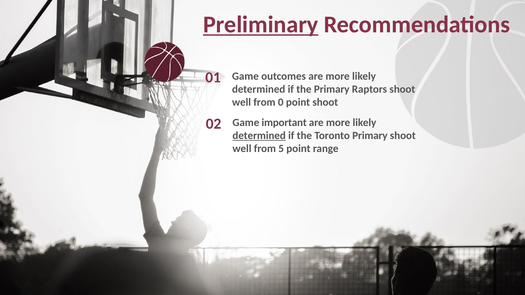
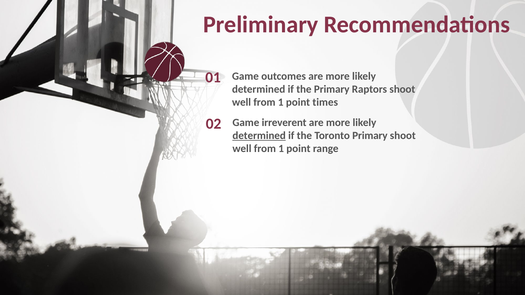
Preliminary underline: present -> none (261, 25)
0: 0 -> 1 (281, 102)
point shoot: shoot -> times (325, 102)
important: important -> irreverent (284, 123)
5: 5 -> 1 (281, 149)
